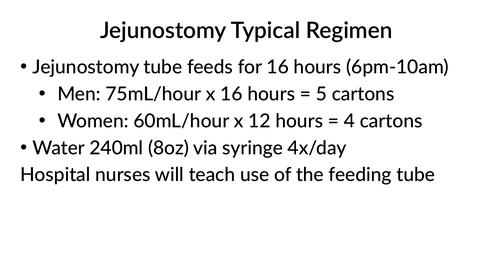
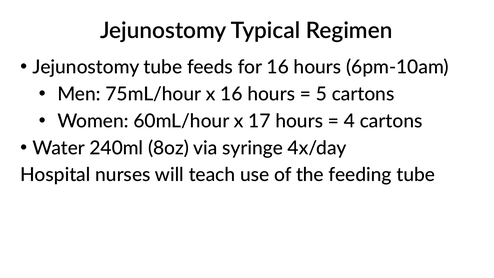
12: 12 -> 17 (259, 121)
